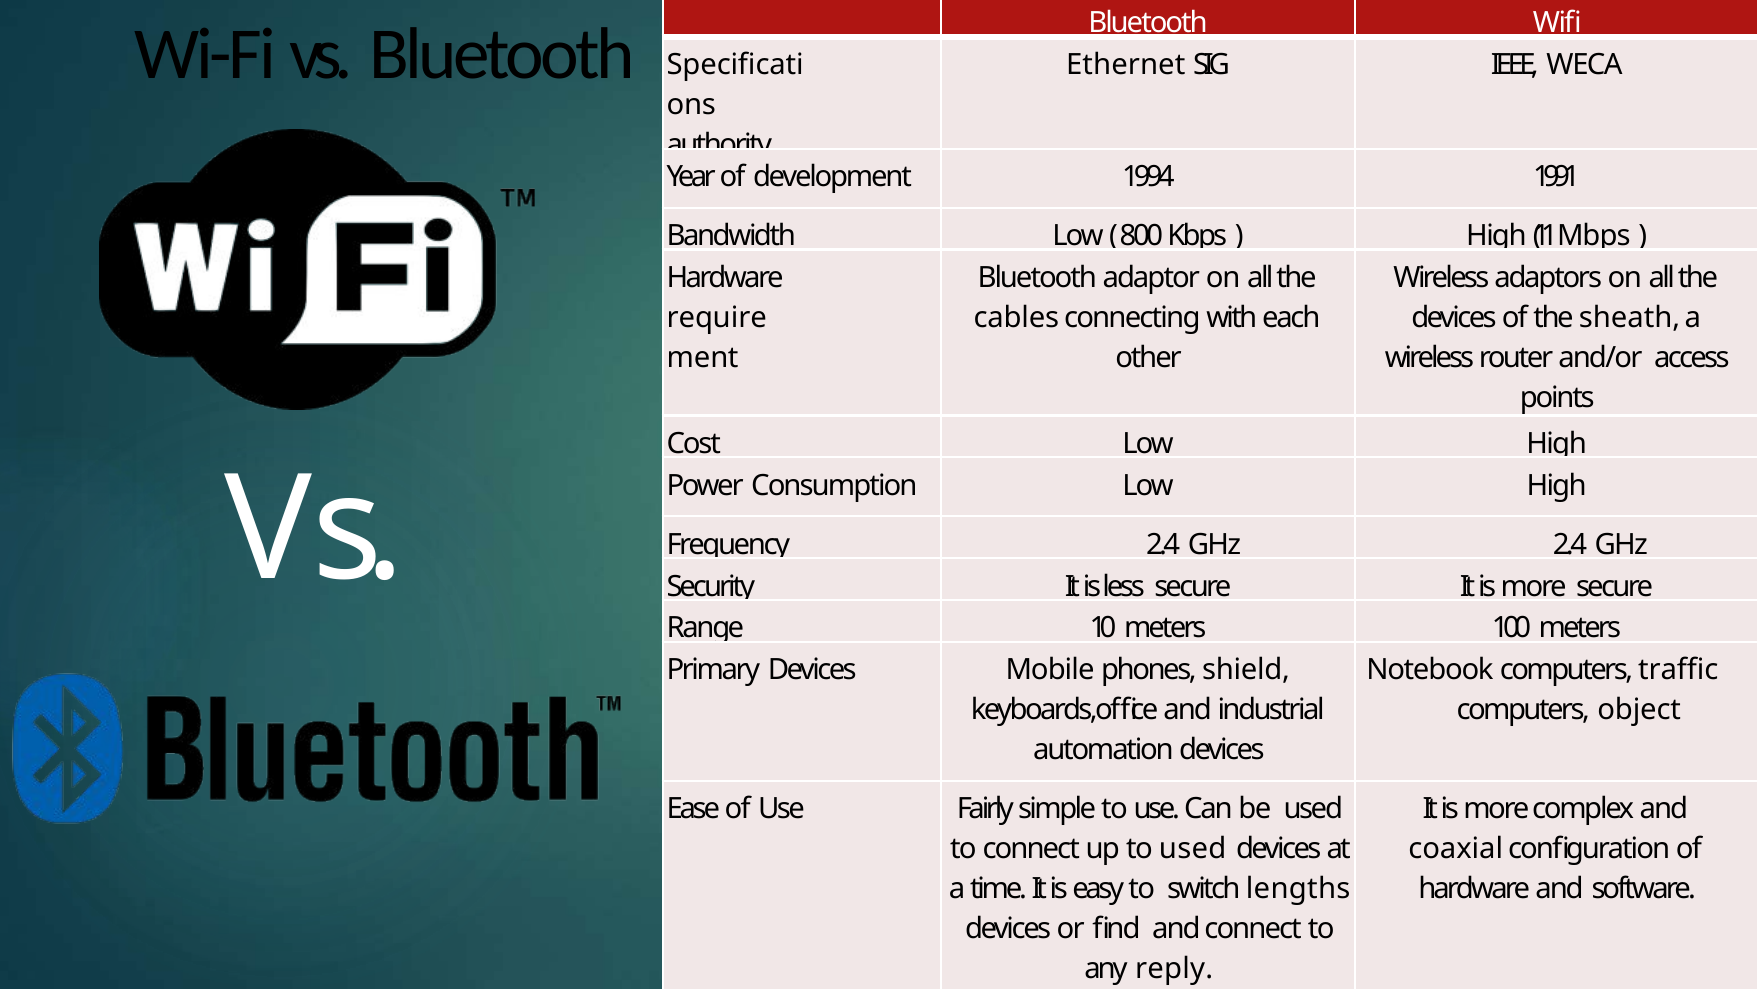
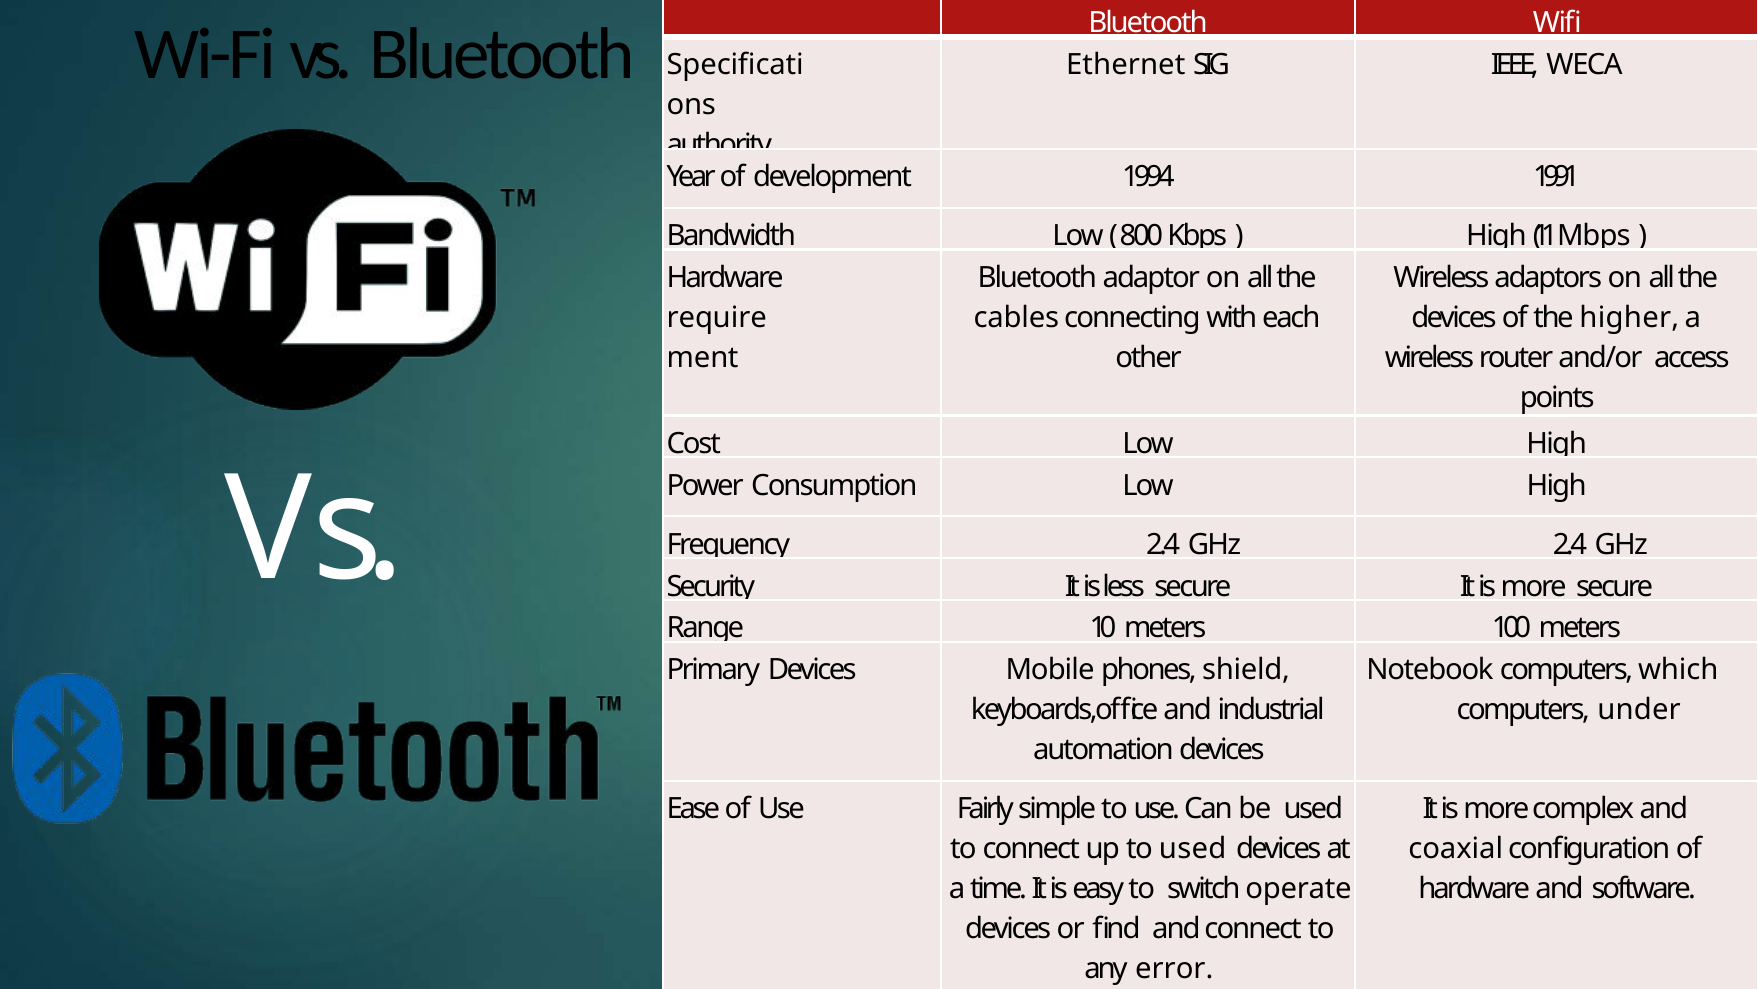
sheath: sheath -> higher (1629, 318)
traffic: traffic -> which (1678, 670)
object: object -> under (1639, 710)
lengths: lengths -> operate (1298, 889)
reply: reply -> error (1174, 969)
